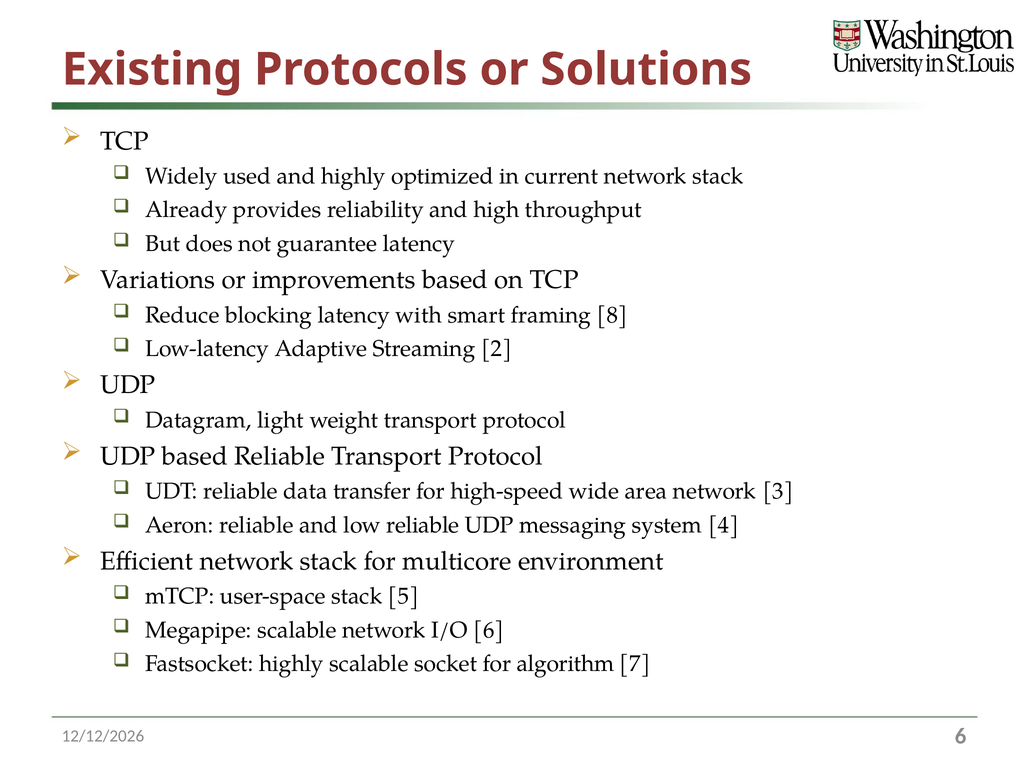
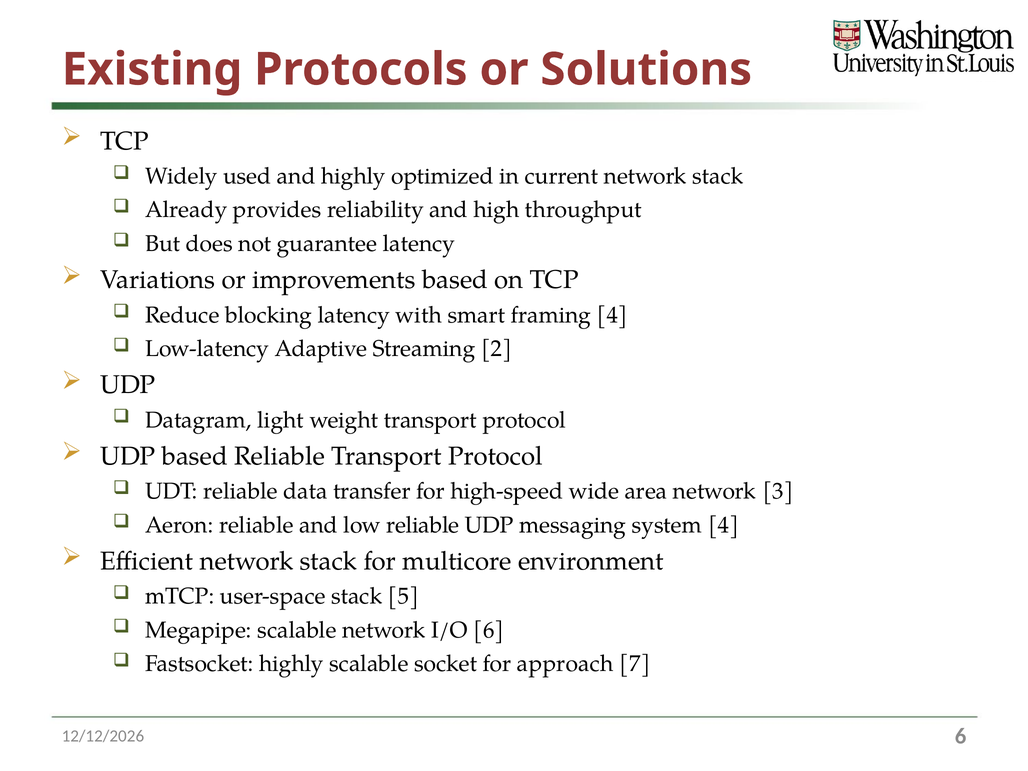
framing 8: 8 -> 4 (612, 315)
algorithm: algorithm -> approach (565, 664)
